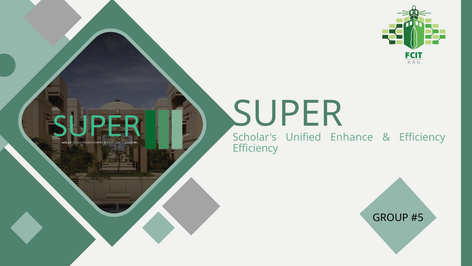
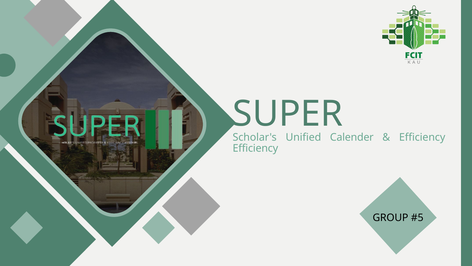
Enhance: Enhance -> Calender (352, 137)
